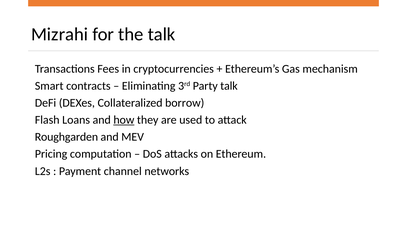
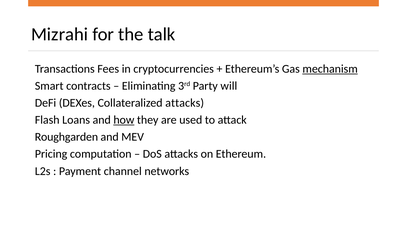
mechanism underline: none -> present (330, 69)
Party talk: talk -> will (229, 86)
Collateralized borrow: borrow -> attacks (185, 103)
